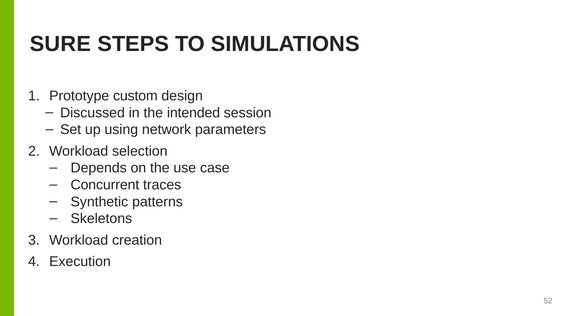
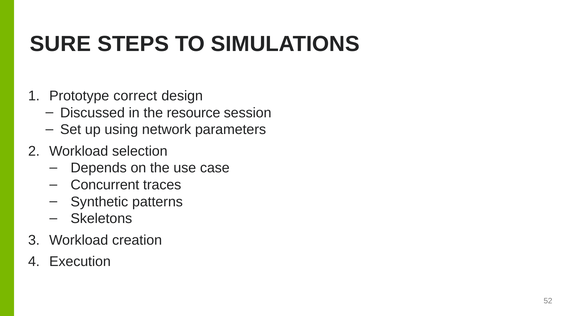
custom: custom -> correct (135, 96)
intended: intended -> resource (194, 113)
